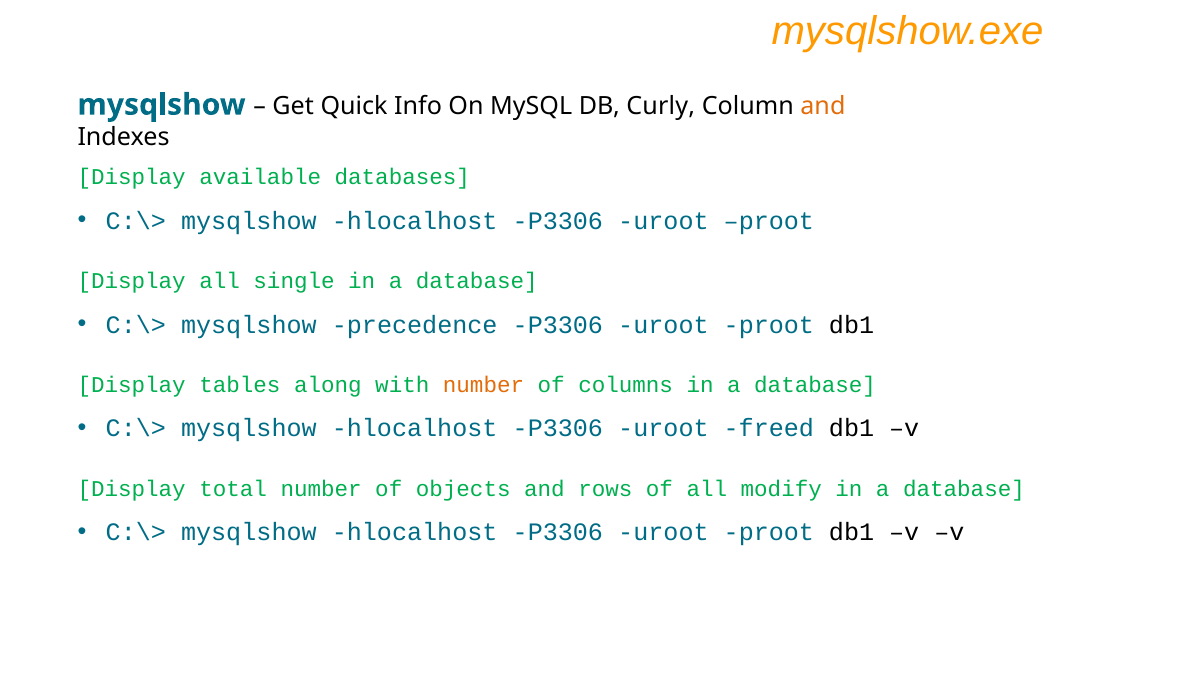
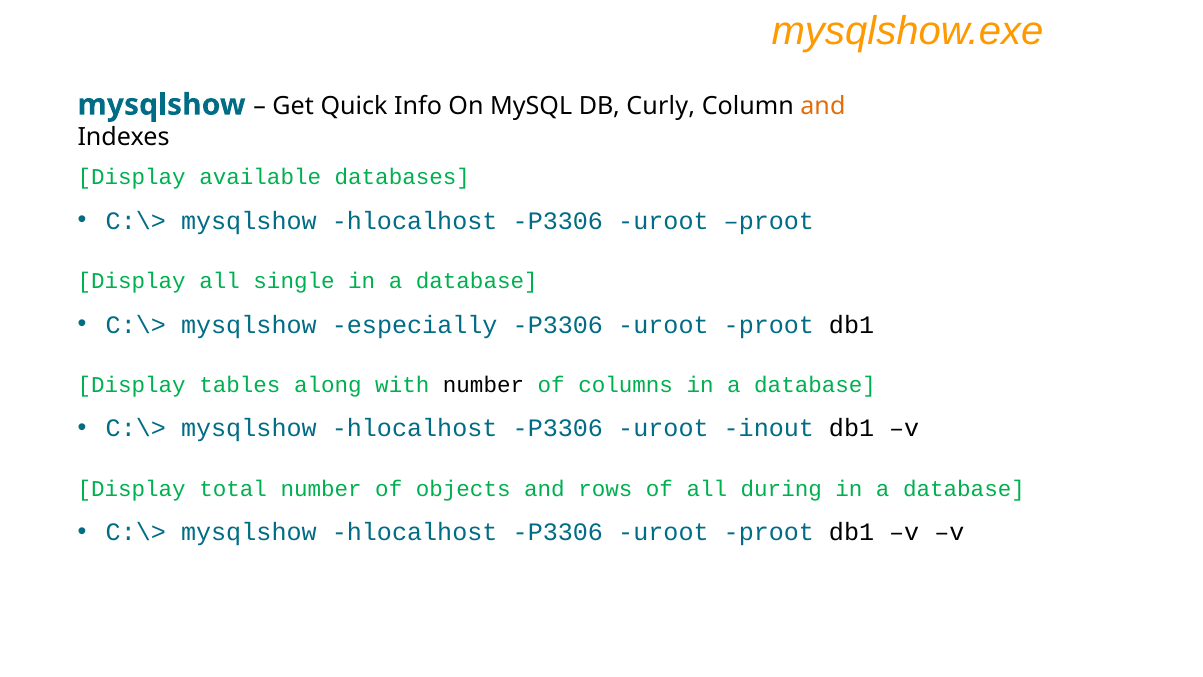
precedence: precedence -> especially (415, 325)
number colour: orange -> black (484, 385)
freed: freed -> inout (769, 428)
modify: modify -> during (781, 488)
